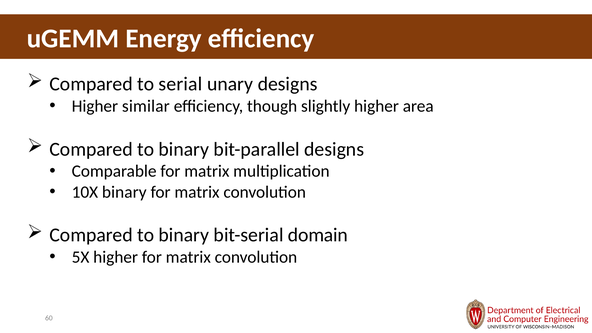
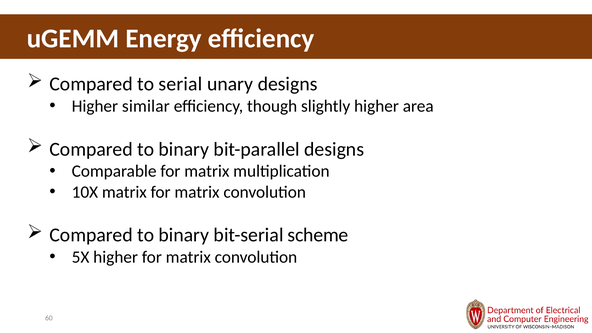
10X binary: binary -> matrix (124, 192)
domain: domain -> scheme (318, 235)
